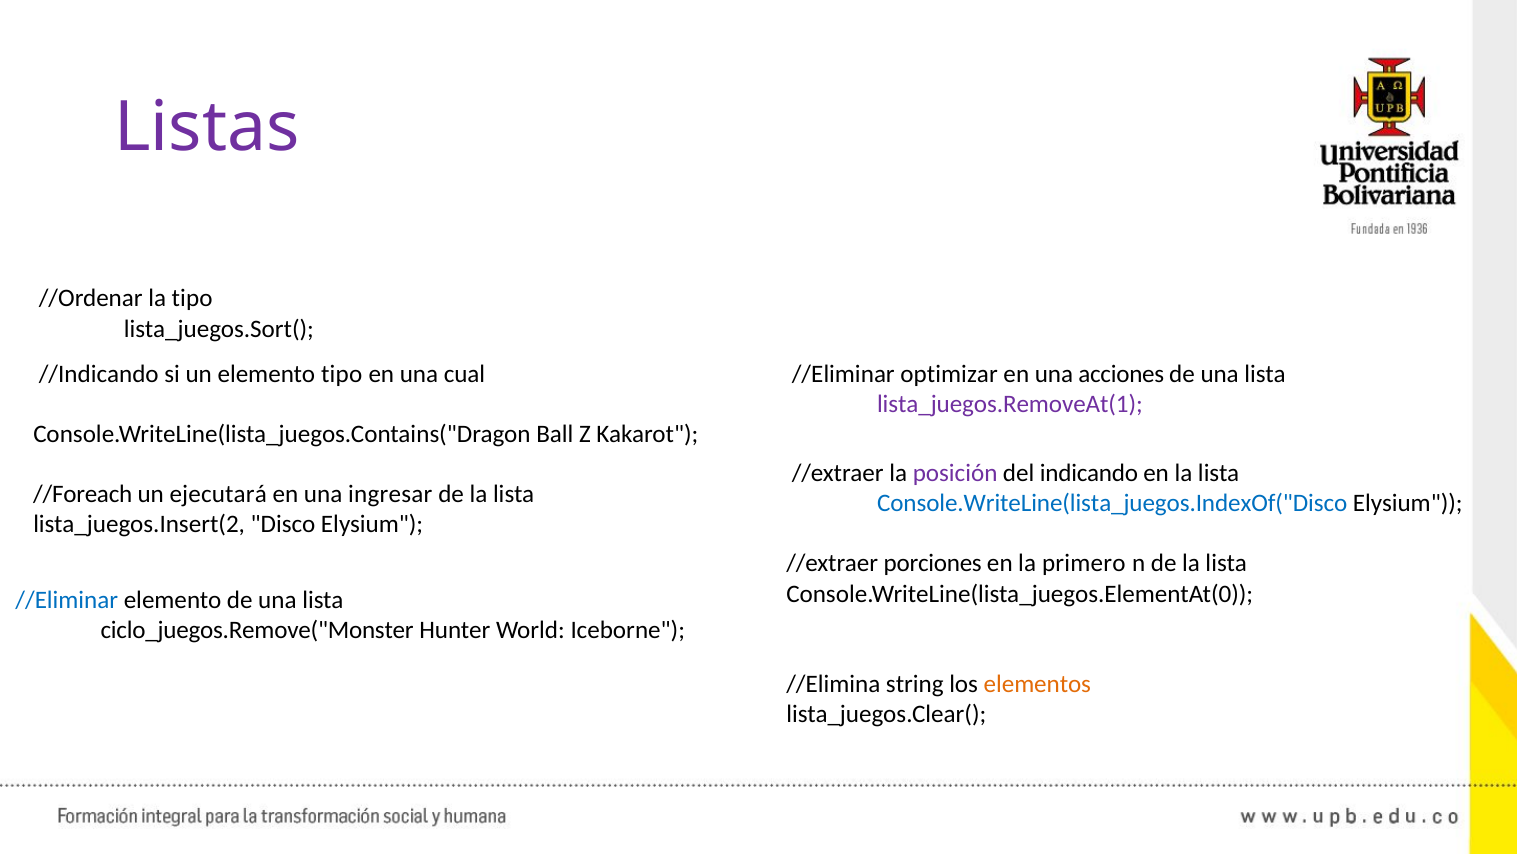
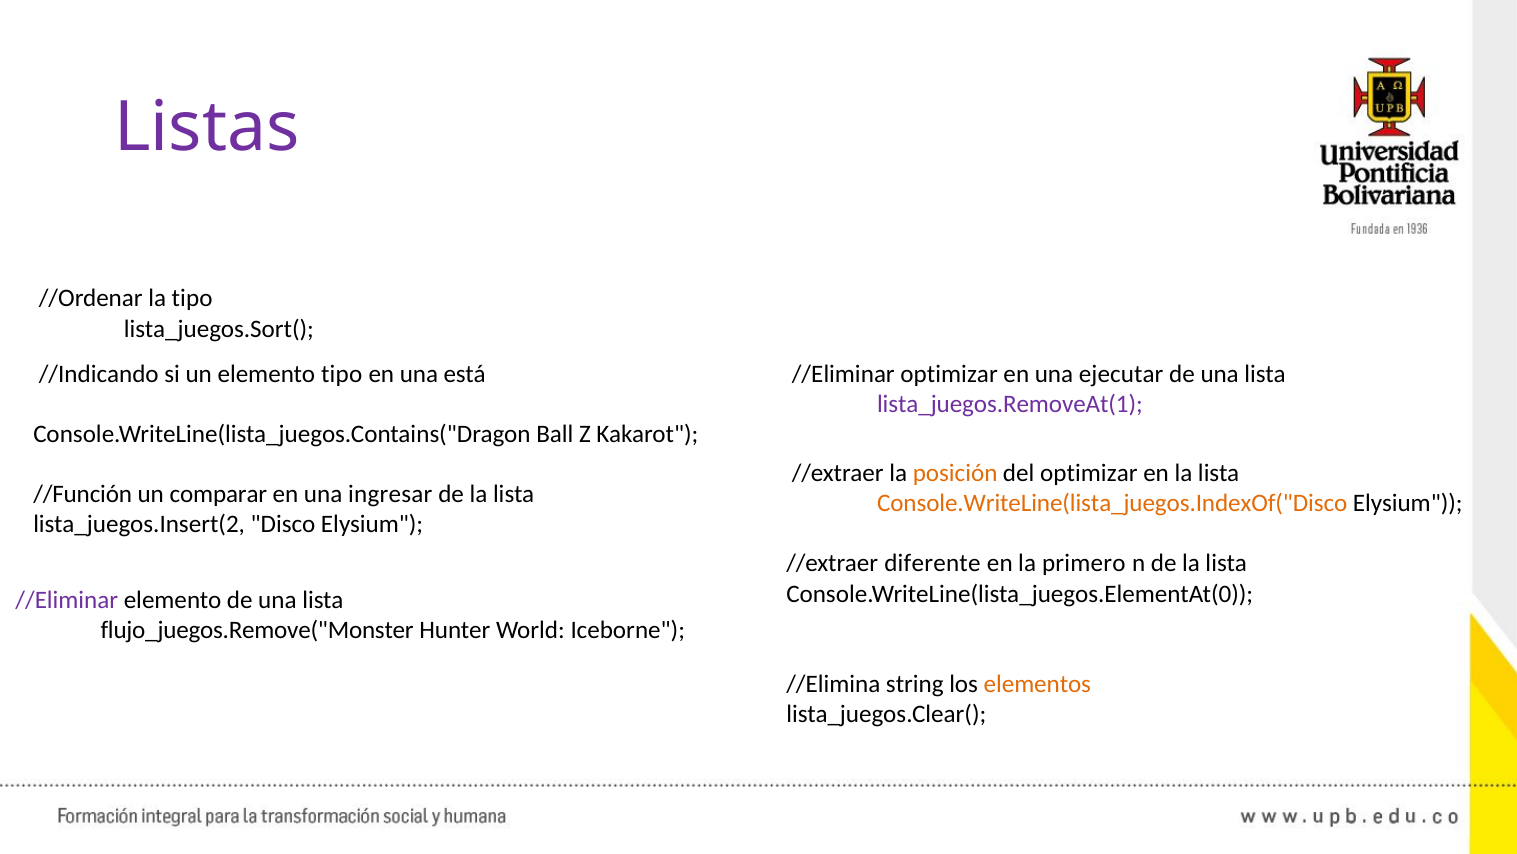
cual: cual -> está (465, 374)
acciones: acciones -> ejecutar (1121, 374)
posición colour: purple -> orange (955, 473)
del indicando: indicando -> optimizar (1089, 473)
//Foreach: //Foreach -> //Función (83, 494)
ejecutará: ejecutará -> comparar (218, 494)
Console.WriteLine(lista_juegos.IndexOf("Disco colour: blue -> orange (1112, 503)
porciones: porciones -> diferente (932, 563)
//Eliminar colour: blue -> purple (67, 600)
ciclo_juegos.Remove("Monster: ciclo_juegos.Remove("Monster -> flujo_juegos.Remove("Monster (257, 630)
